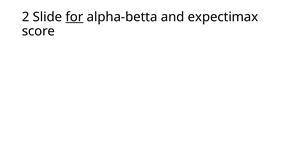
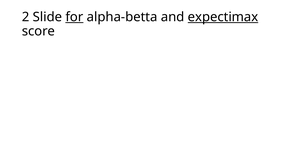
expectimax underline: none -> present (223, 17)
